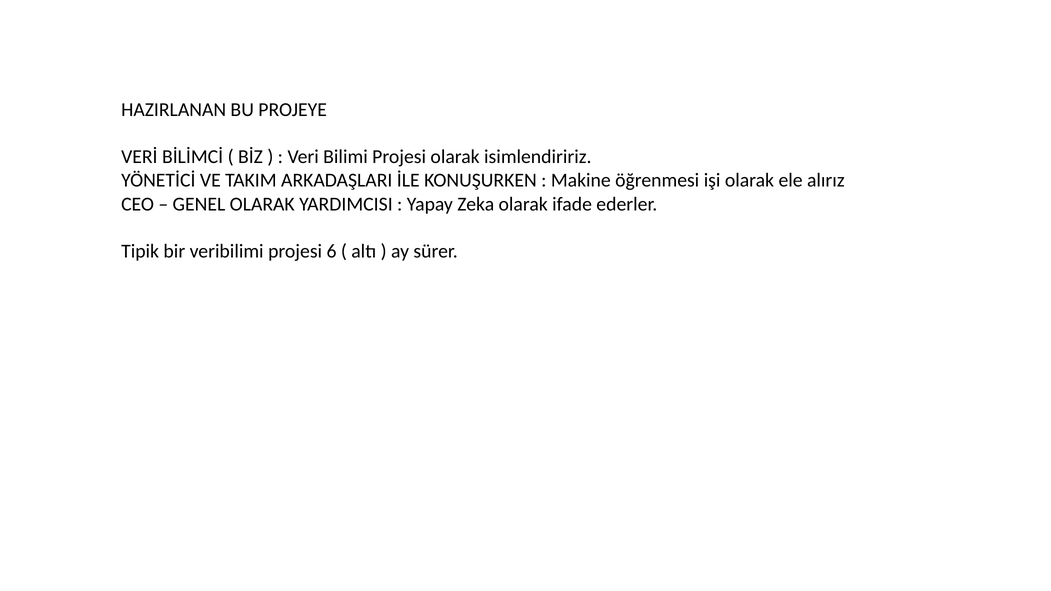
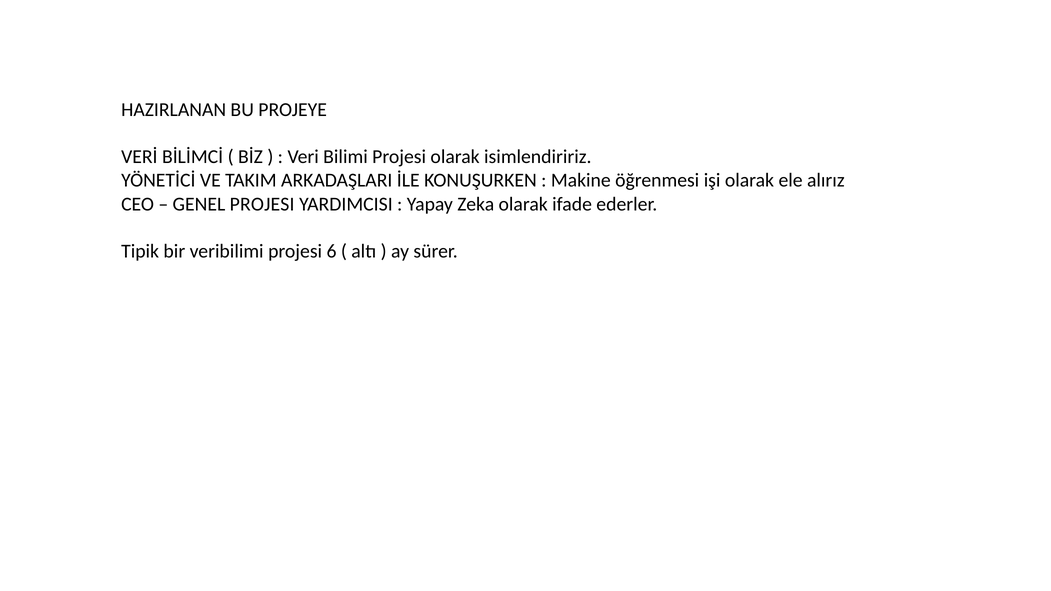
GENEL OLARAK: OLARAK -> PROJESI (262, 204)
